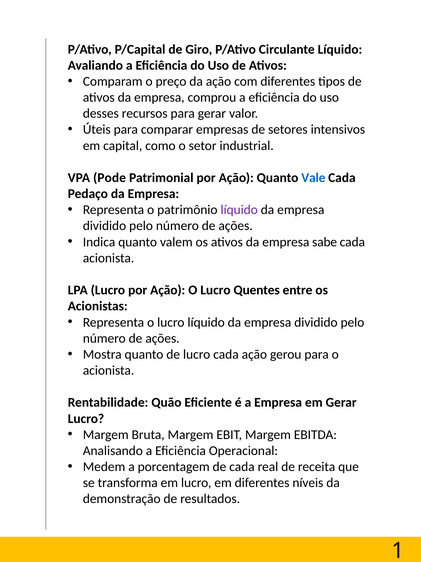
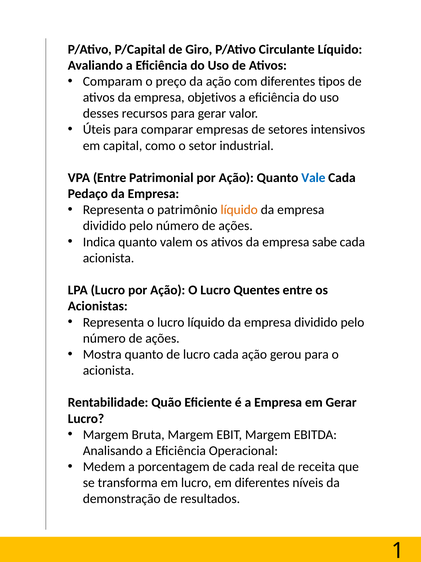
comprou: comprou -> objetivos (212, 97)
VPA Pode: Pode -> Entre (110, 178)
líquido colour: purple -> orange (239, 210)
